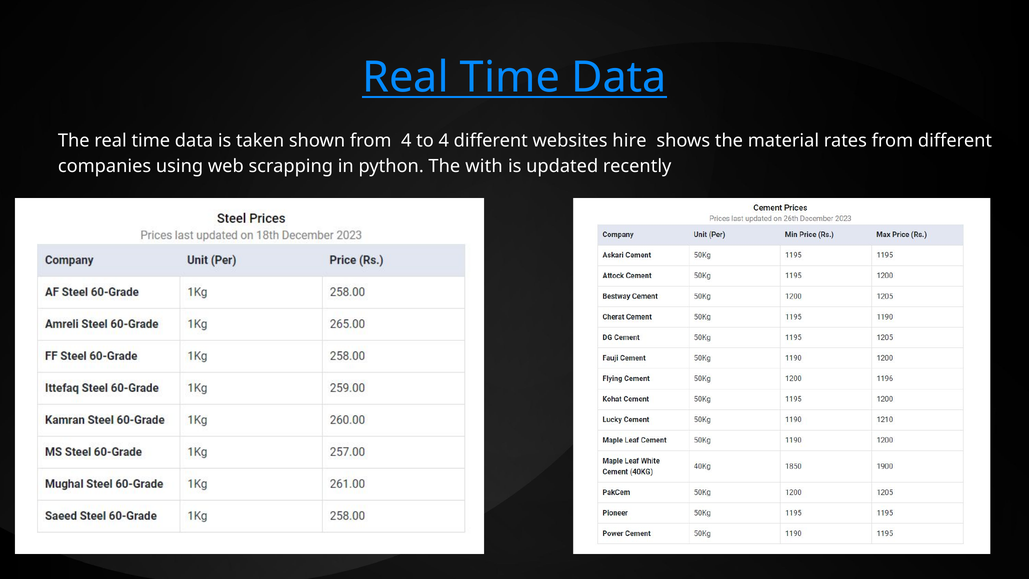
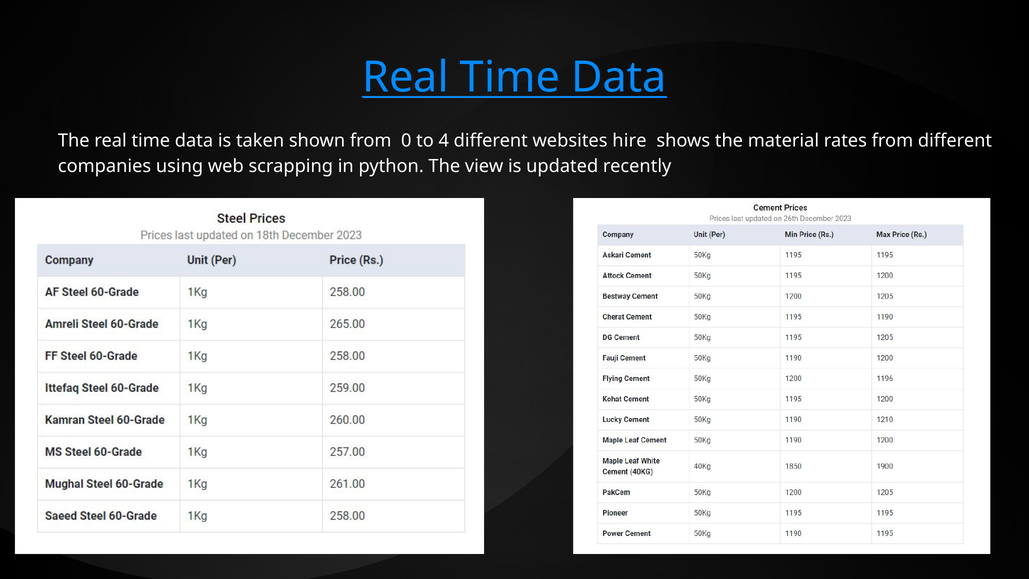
from 4: 4 -> 0 (406, 141)
with: with -> view (484, 166)
